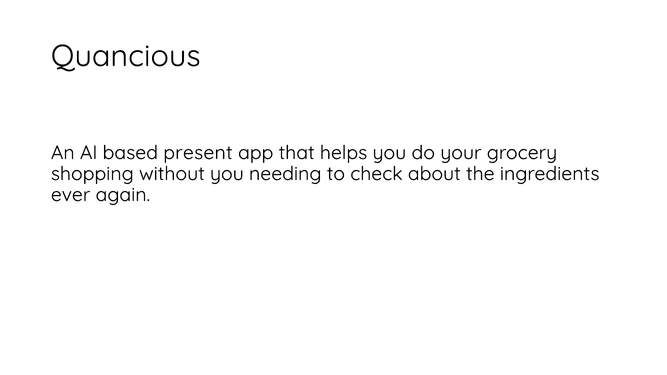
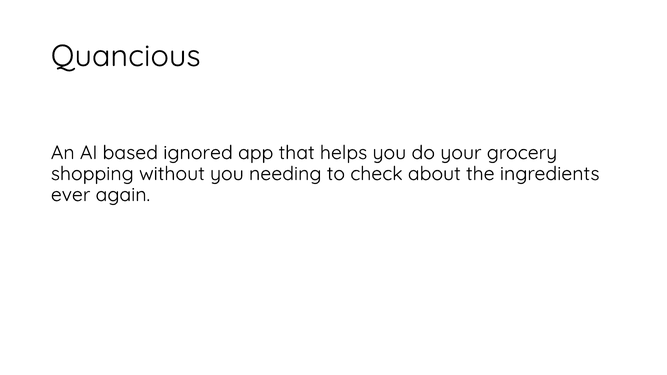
present: present -> ignored (198, 153)
